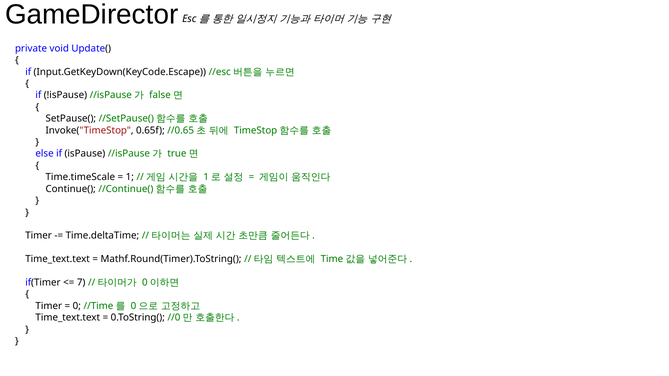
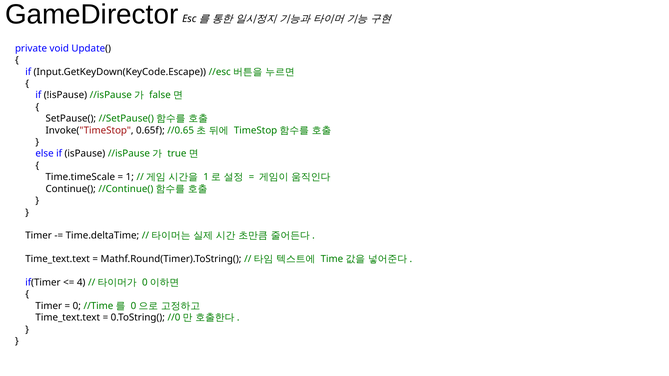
7: 7 -> 4 (81, 283)
